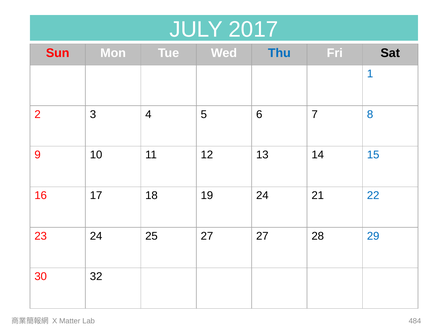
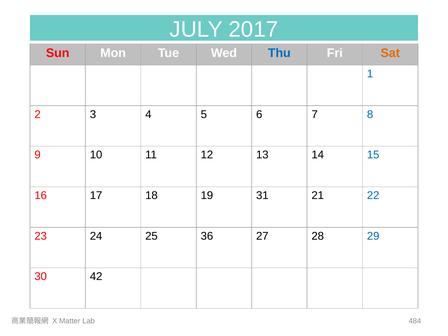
Sat colour: black -> orange (390, 53)
19 24: 24 -> 31 (262, 195)
25 27: 27 -> 36 (207, 236)
32: 32 -> 42 (96, 277)
